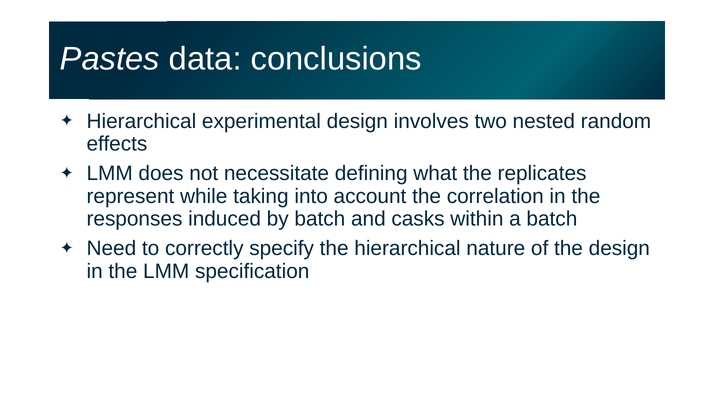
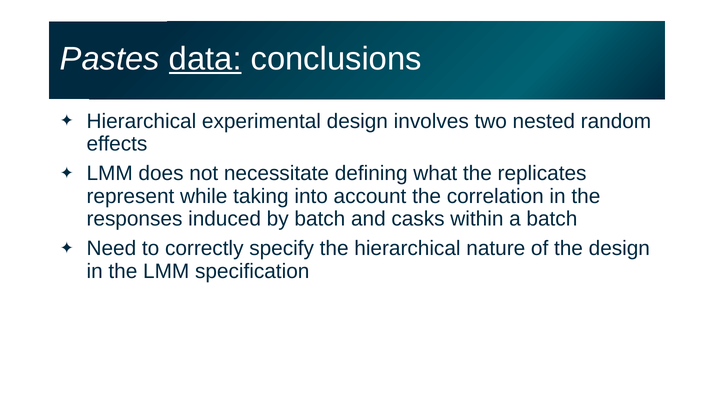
data underline: none -> present (205, 59)
